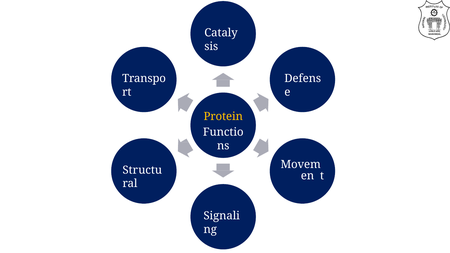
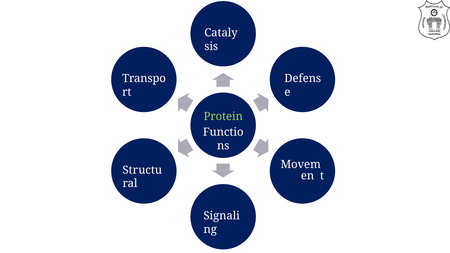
Protein colour: yellow -> light green (223, 116)
